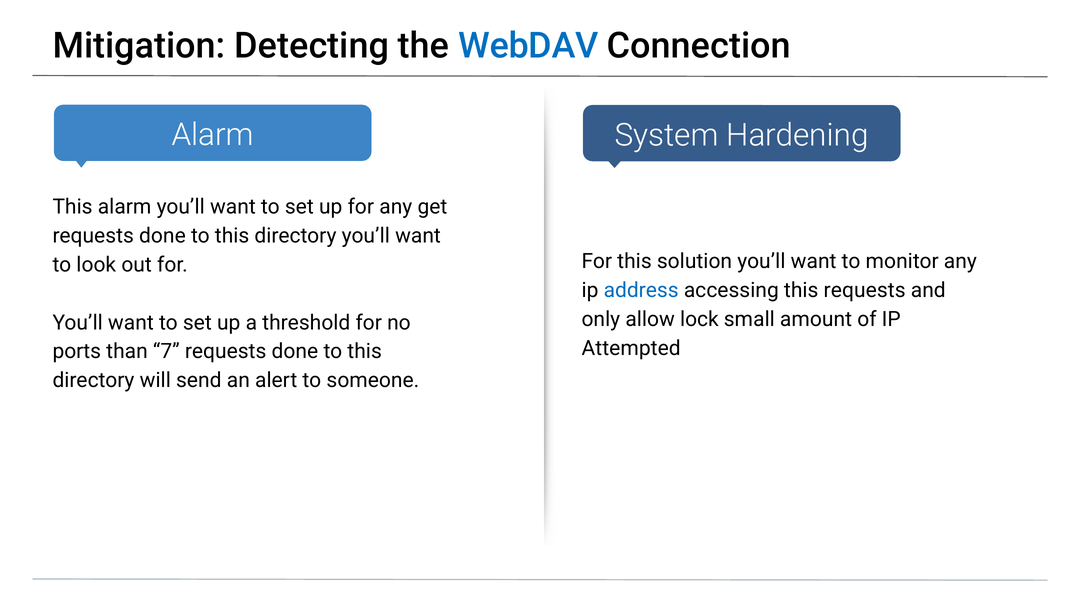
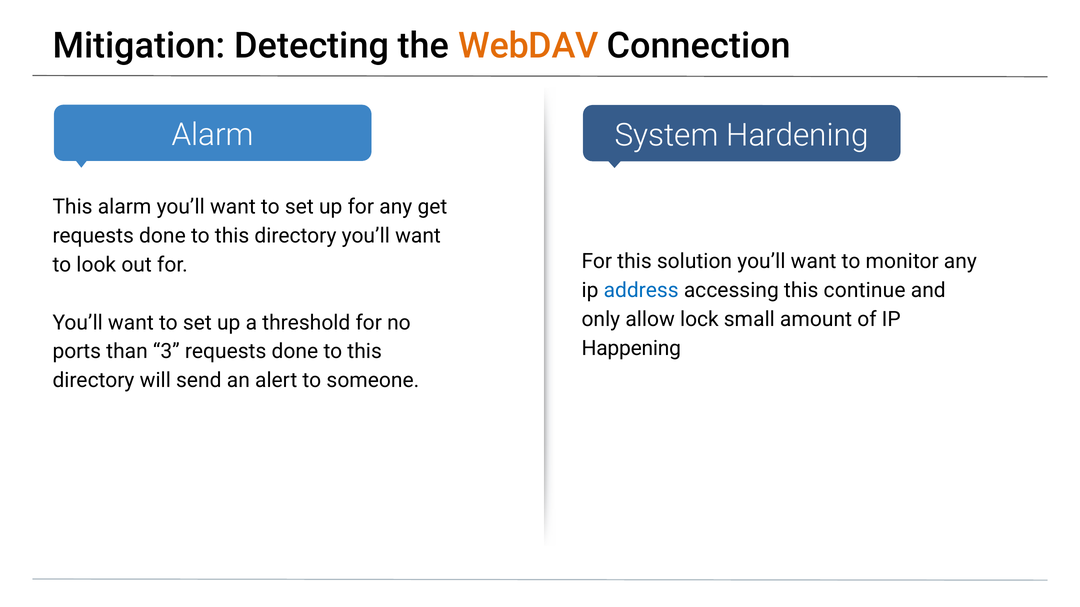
WebDAV colour: blue -> orange (528, 46)
this requests: requests -> continue (865, 290)
Attempted: Attempted -> Happening (631, 348)
7: 7 -> 3 (166, 352)
